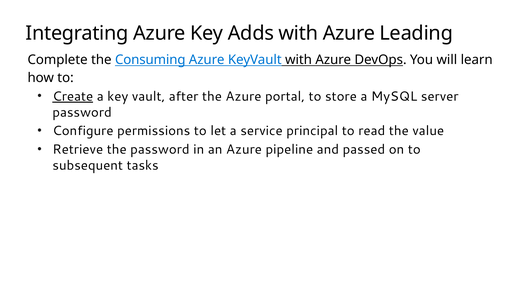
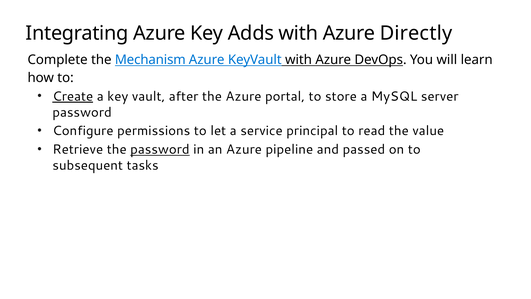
Leading: Leading -> Directly (416, 33)
Consuming: Consuming -> Mechanism (150, 60)
password underline: none -> present (160, 149)
